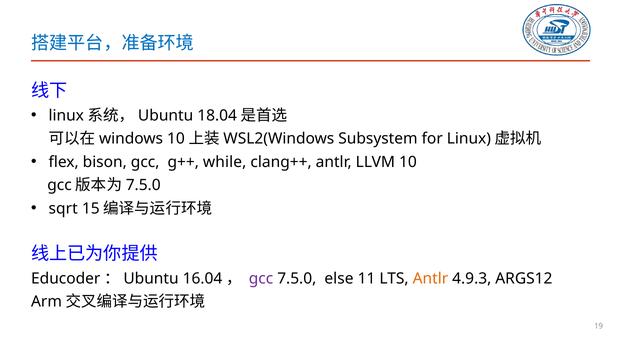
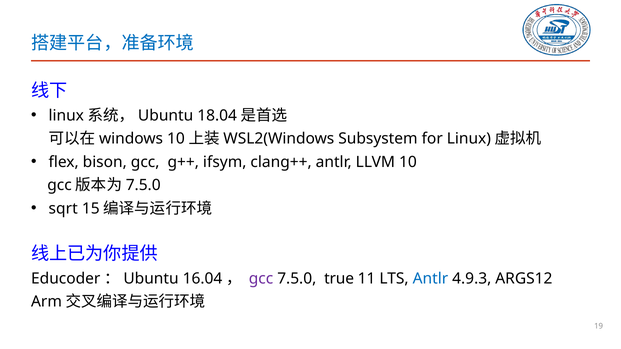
while: while -> ifsym (225, 162)
else: else -> true (339, 279)
Antlr colour: orange -> blue (430, 279)
